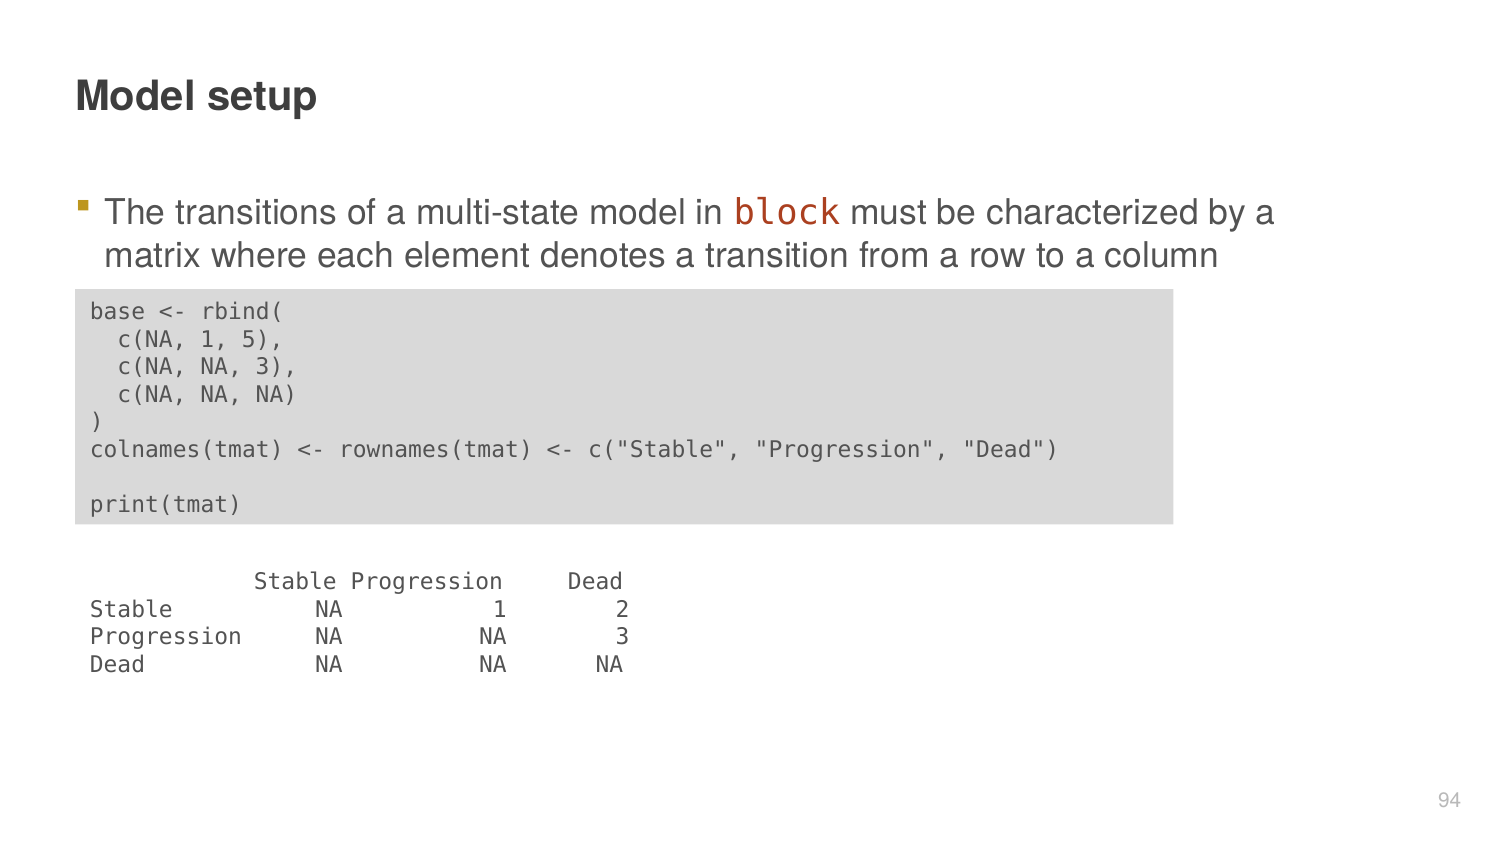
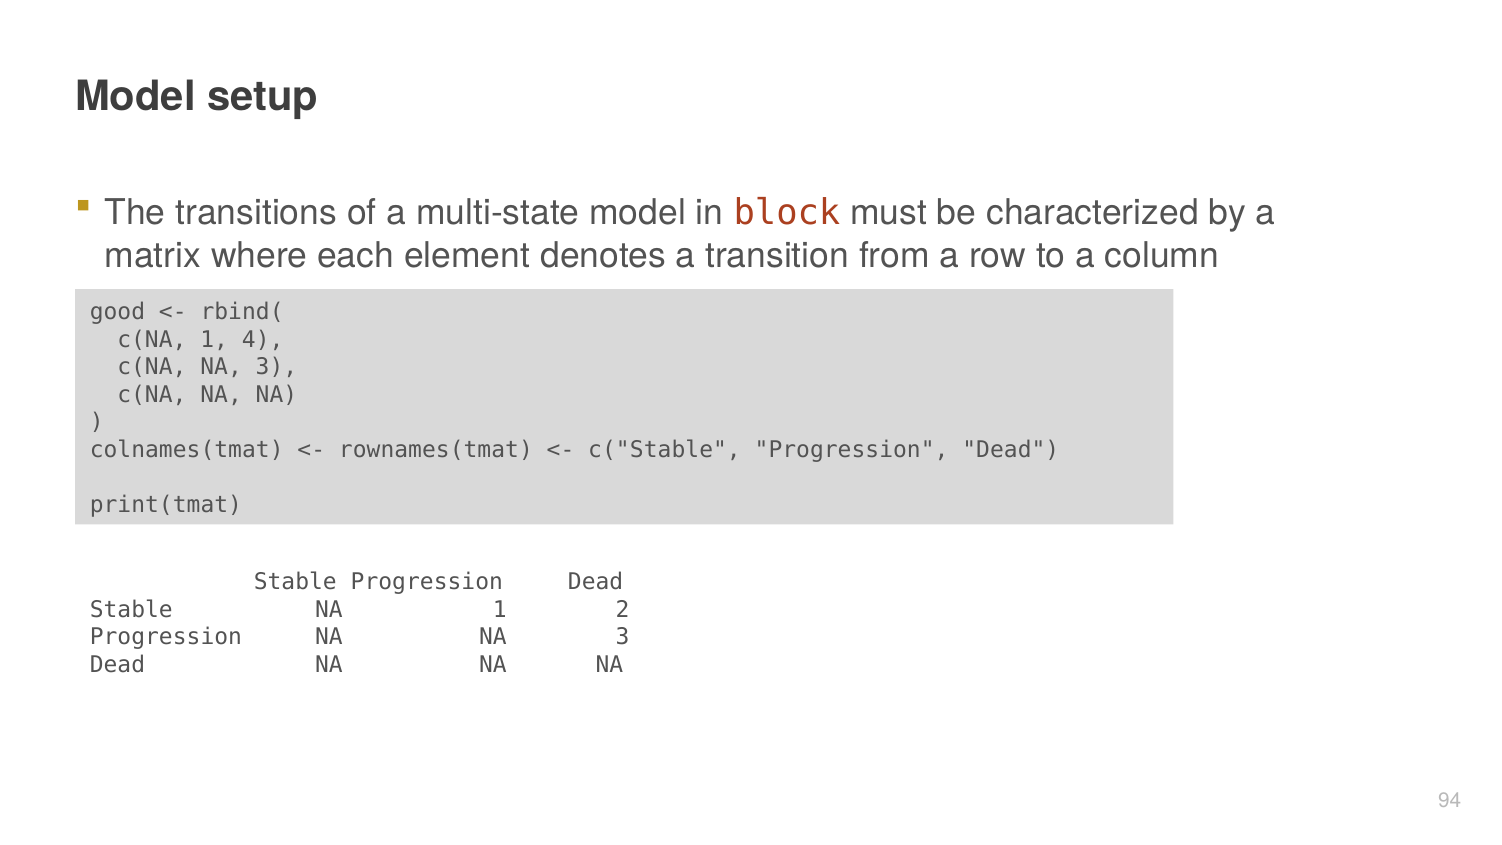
base: base -> good (117, 312)
5: 5 -> 4 (263, 339)
